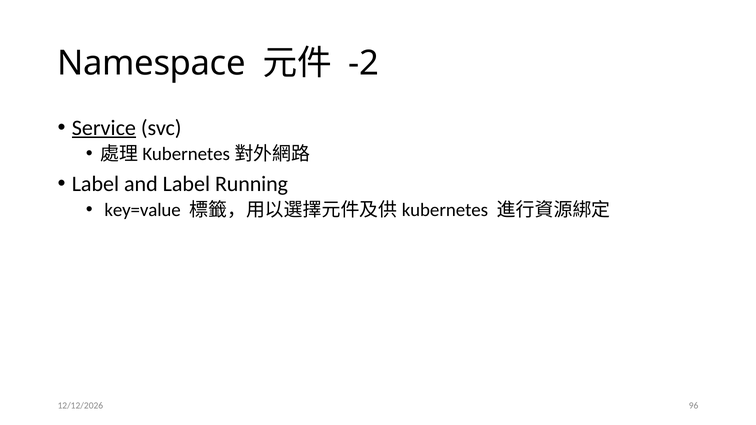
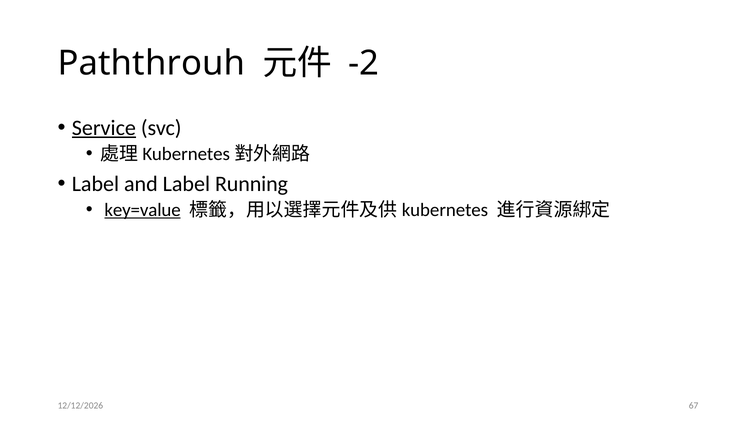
Namespace: Namespace -> Paththrouh (151, 64)
key=value underline: none -> present (143, 210)
96: 96 -> 67 (694, 406)
